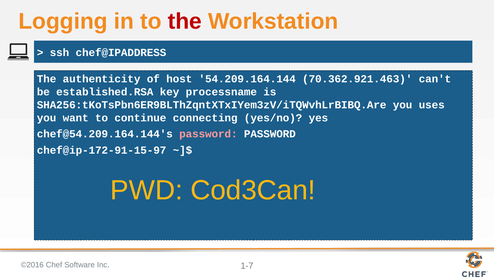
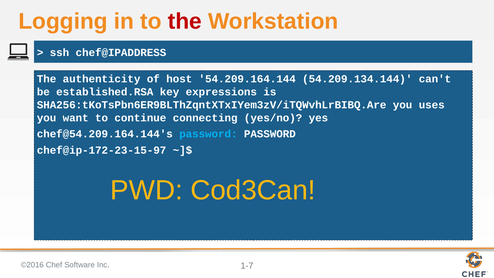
70.362.921.463: 70.362.921.463 -> 54.209.134.144 (357, 79)
processname: processname -> expressions (221, 92)
password colour: pink -> light blue (208, 134)
chef@ip-172-91-15-97: chef@ip-172-91-15-97 -> chef@ip-172-23-15-97 (102, 150)
